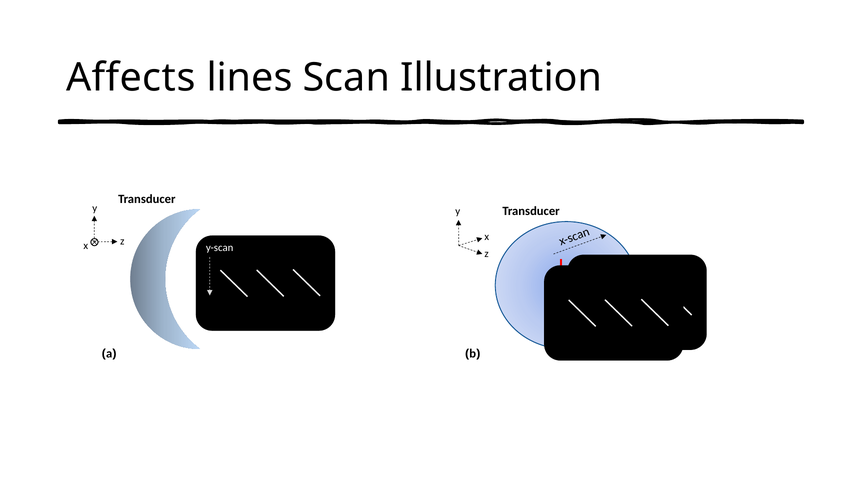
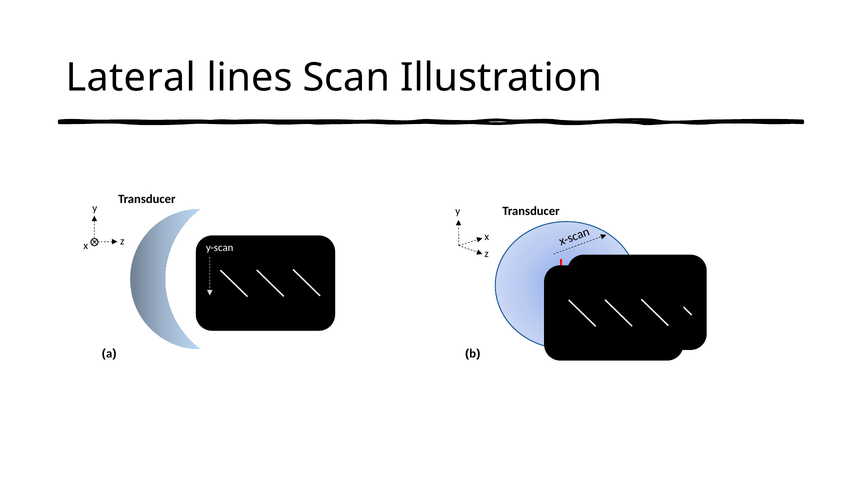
Affects: Affects -> Lateral (131, 78)
